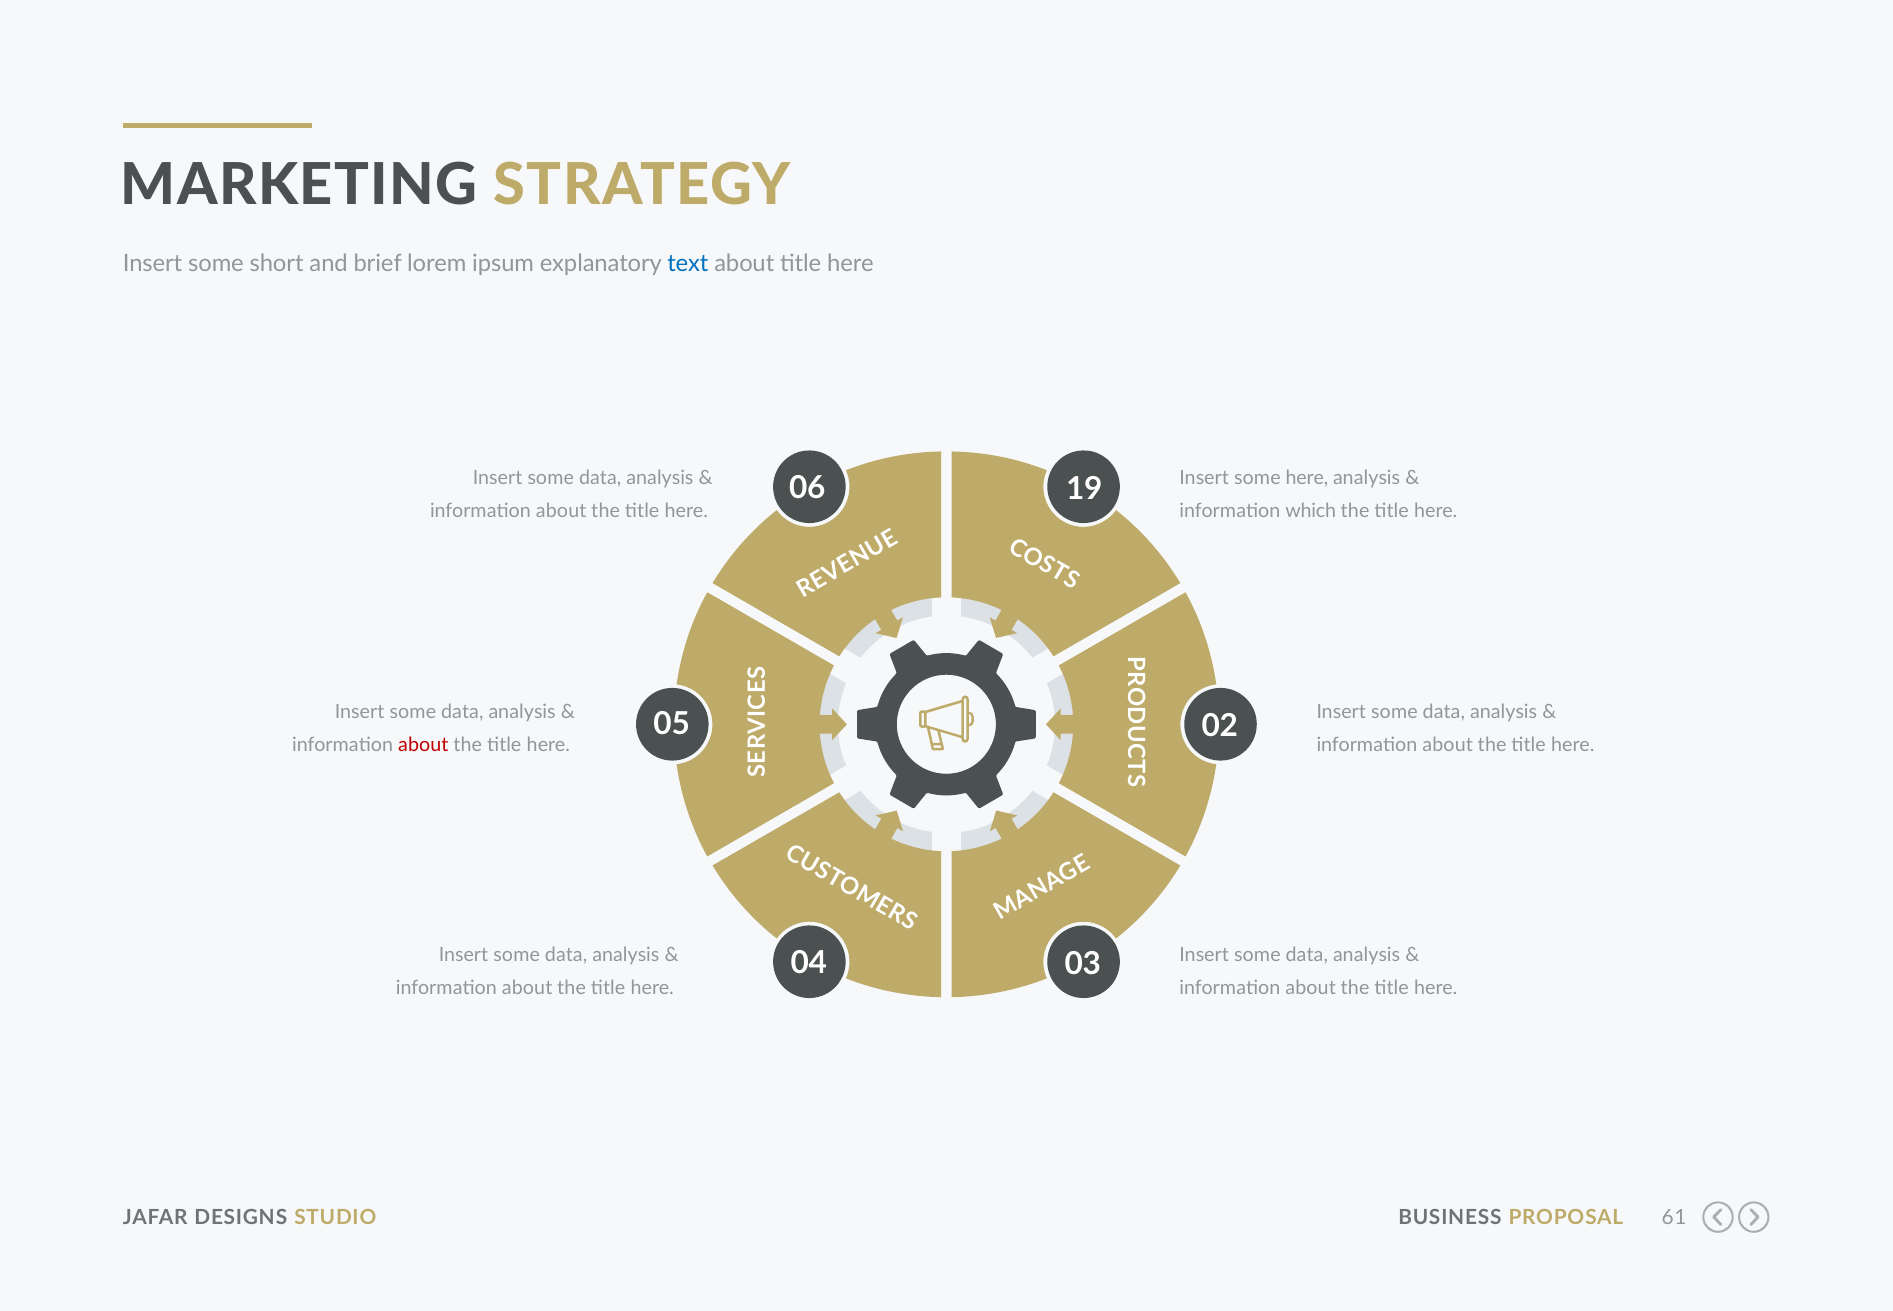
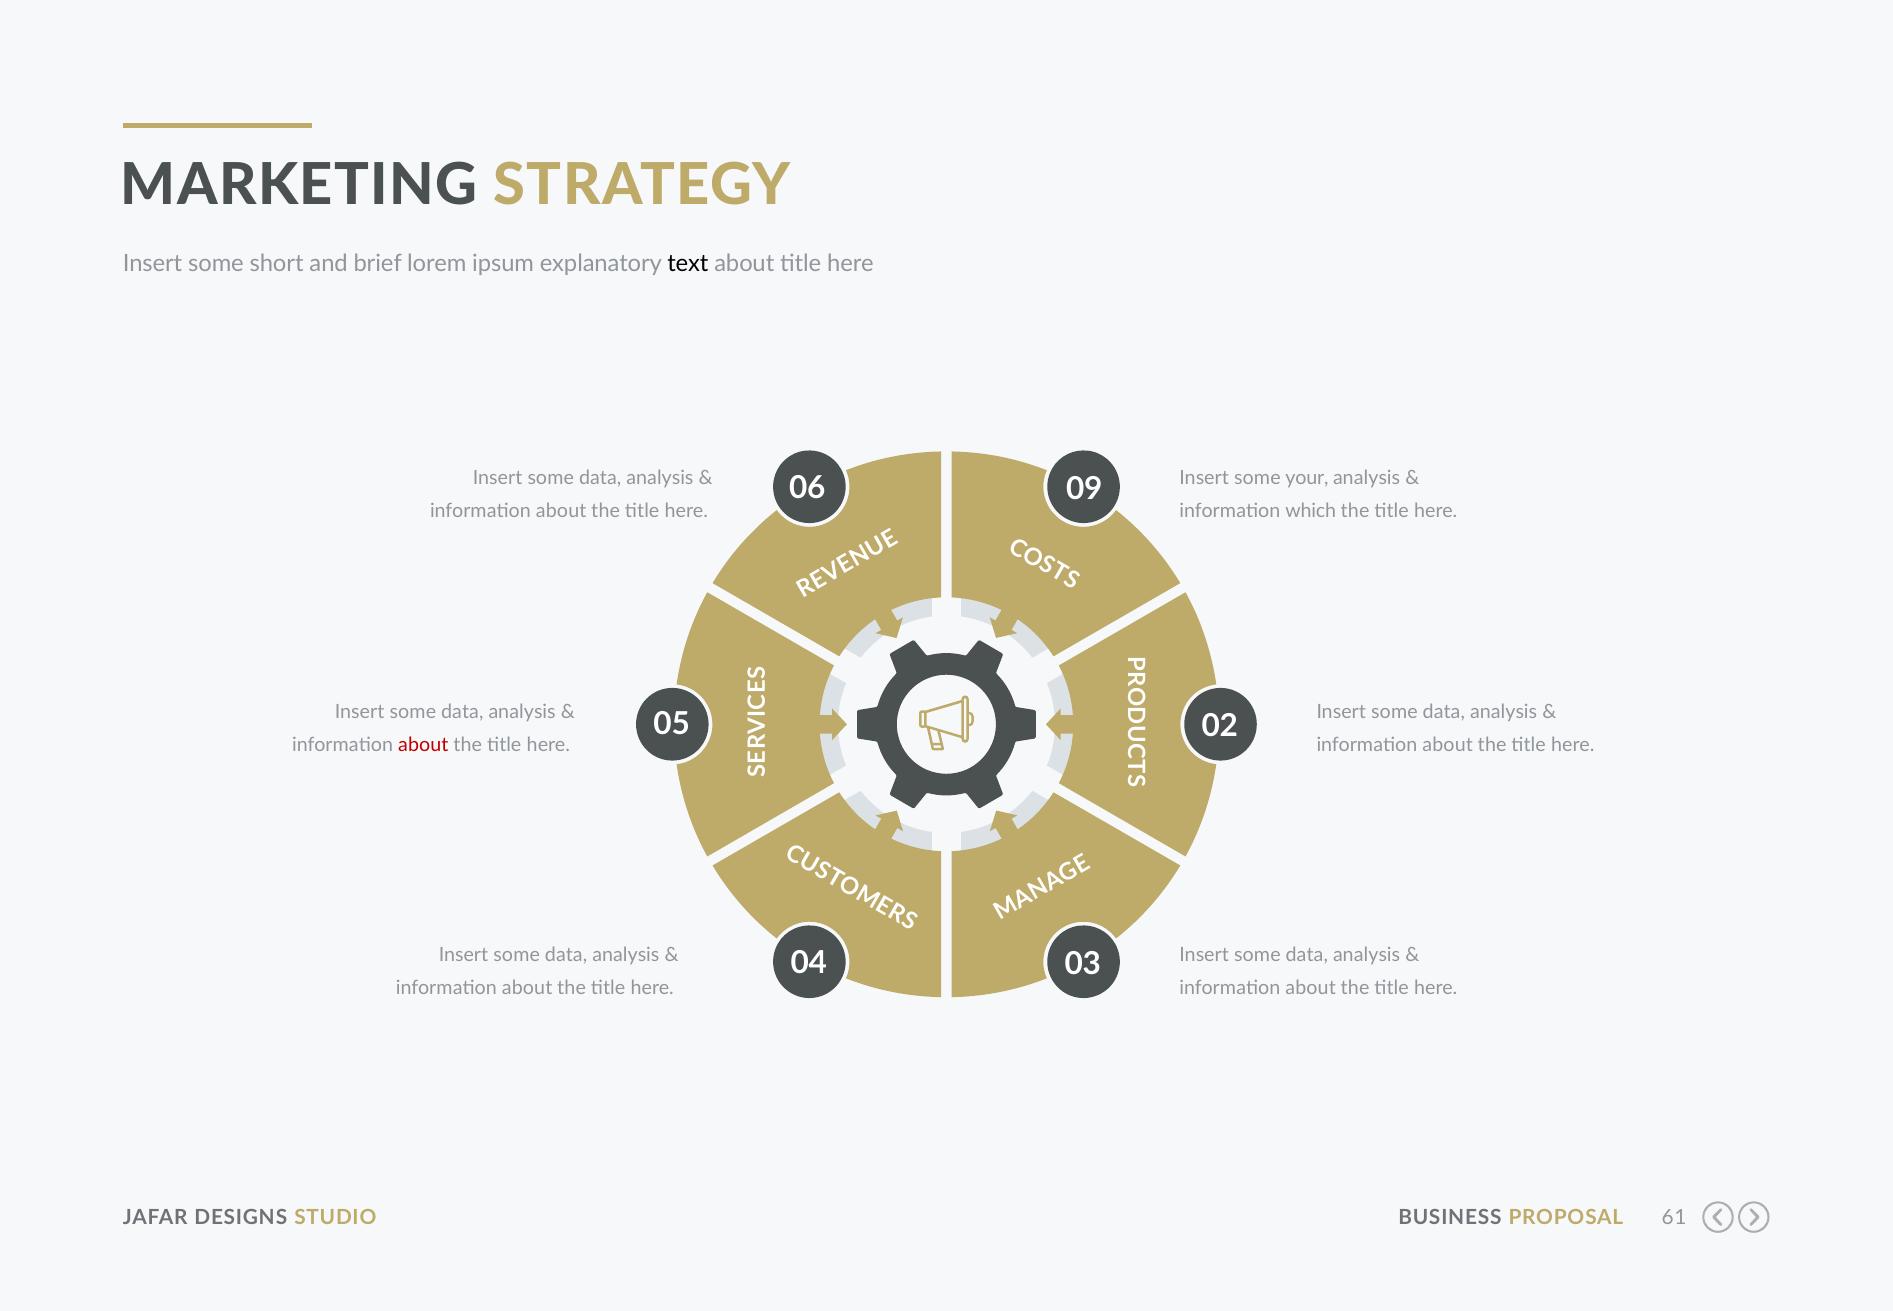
text colour: blue -> black (688, 263)
some here: here -> your (1307, 478)
19: 19 -> 09 (1084, 489)
